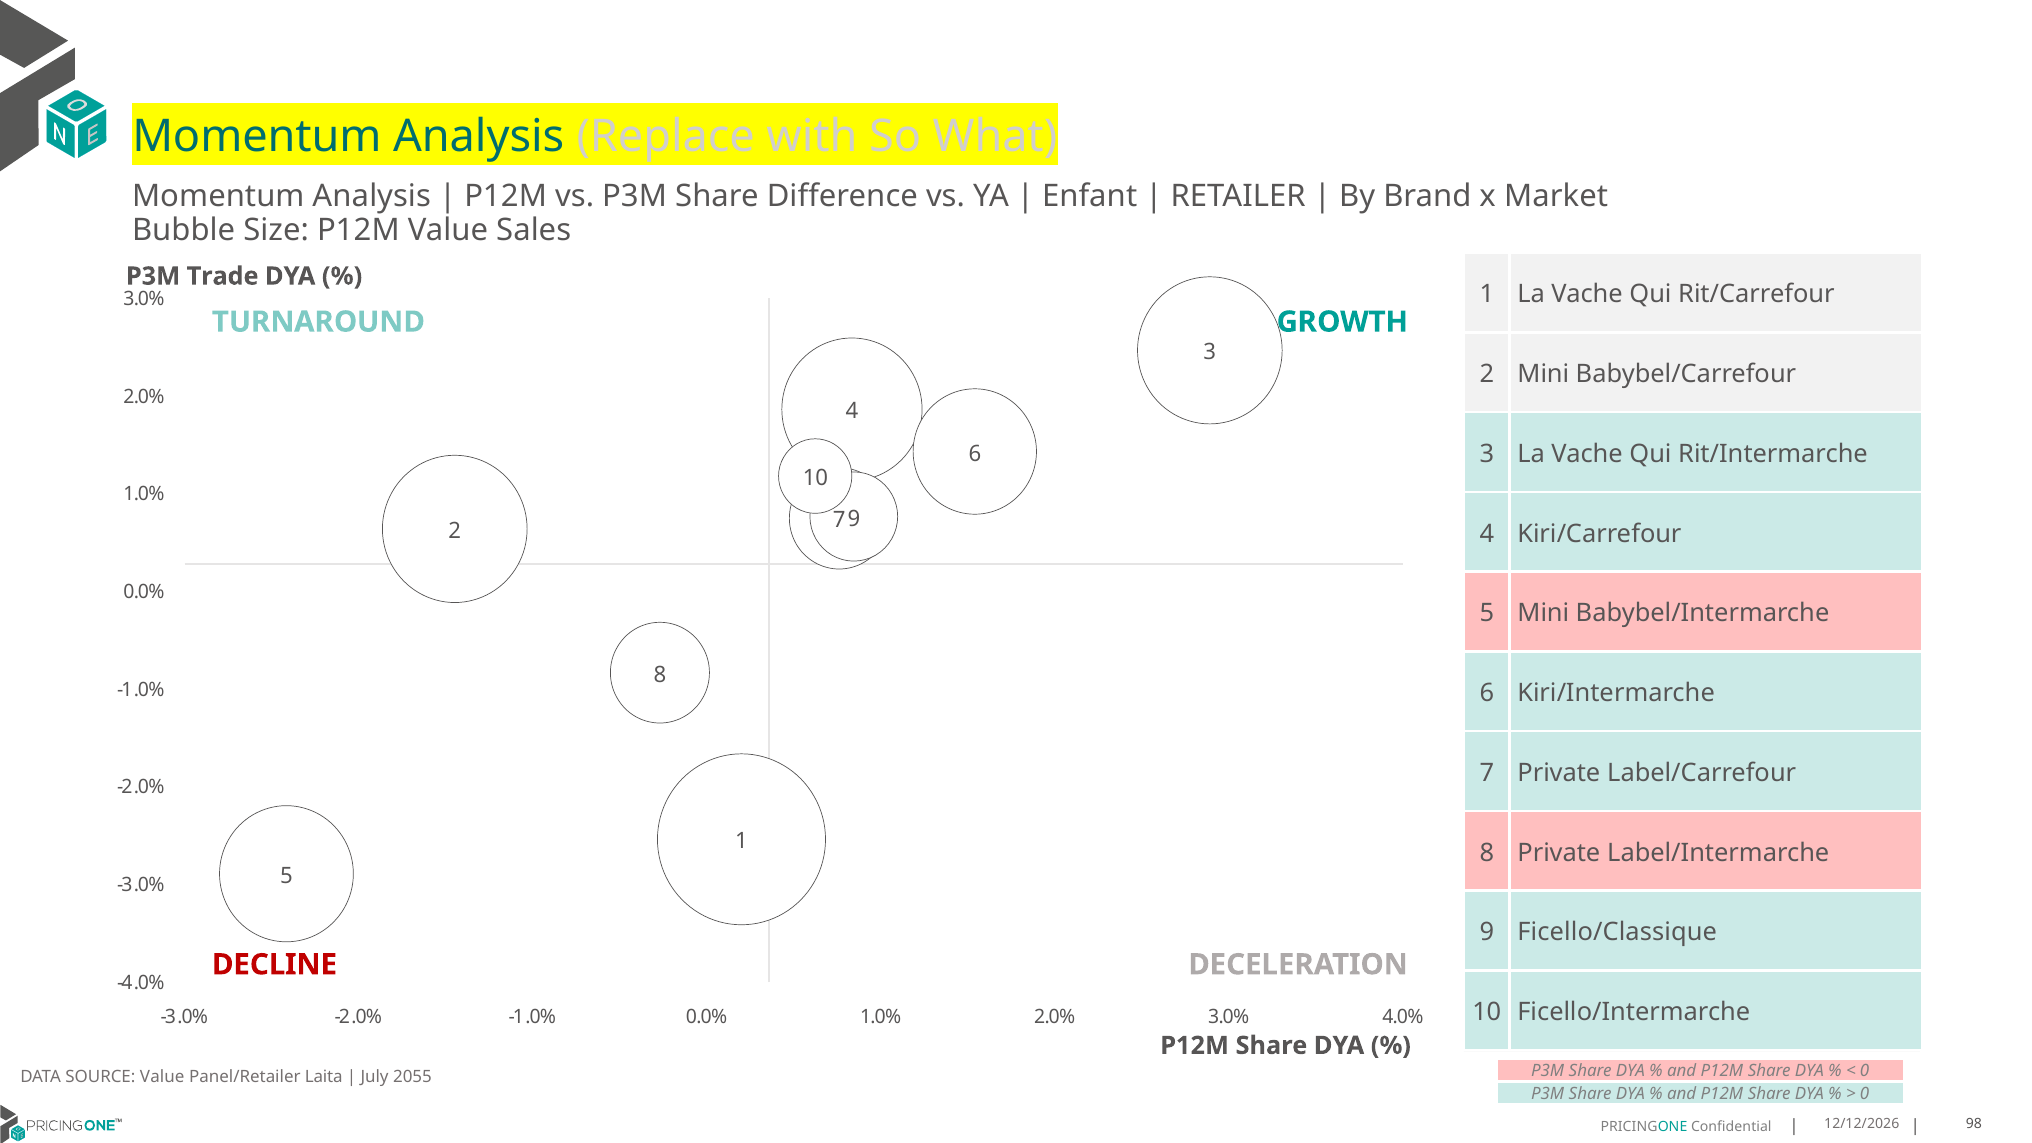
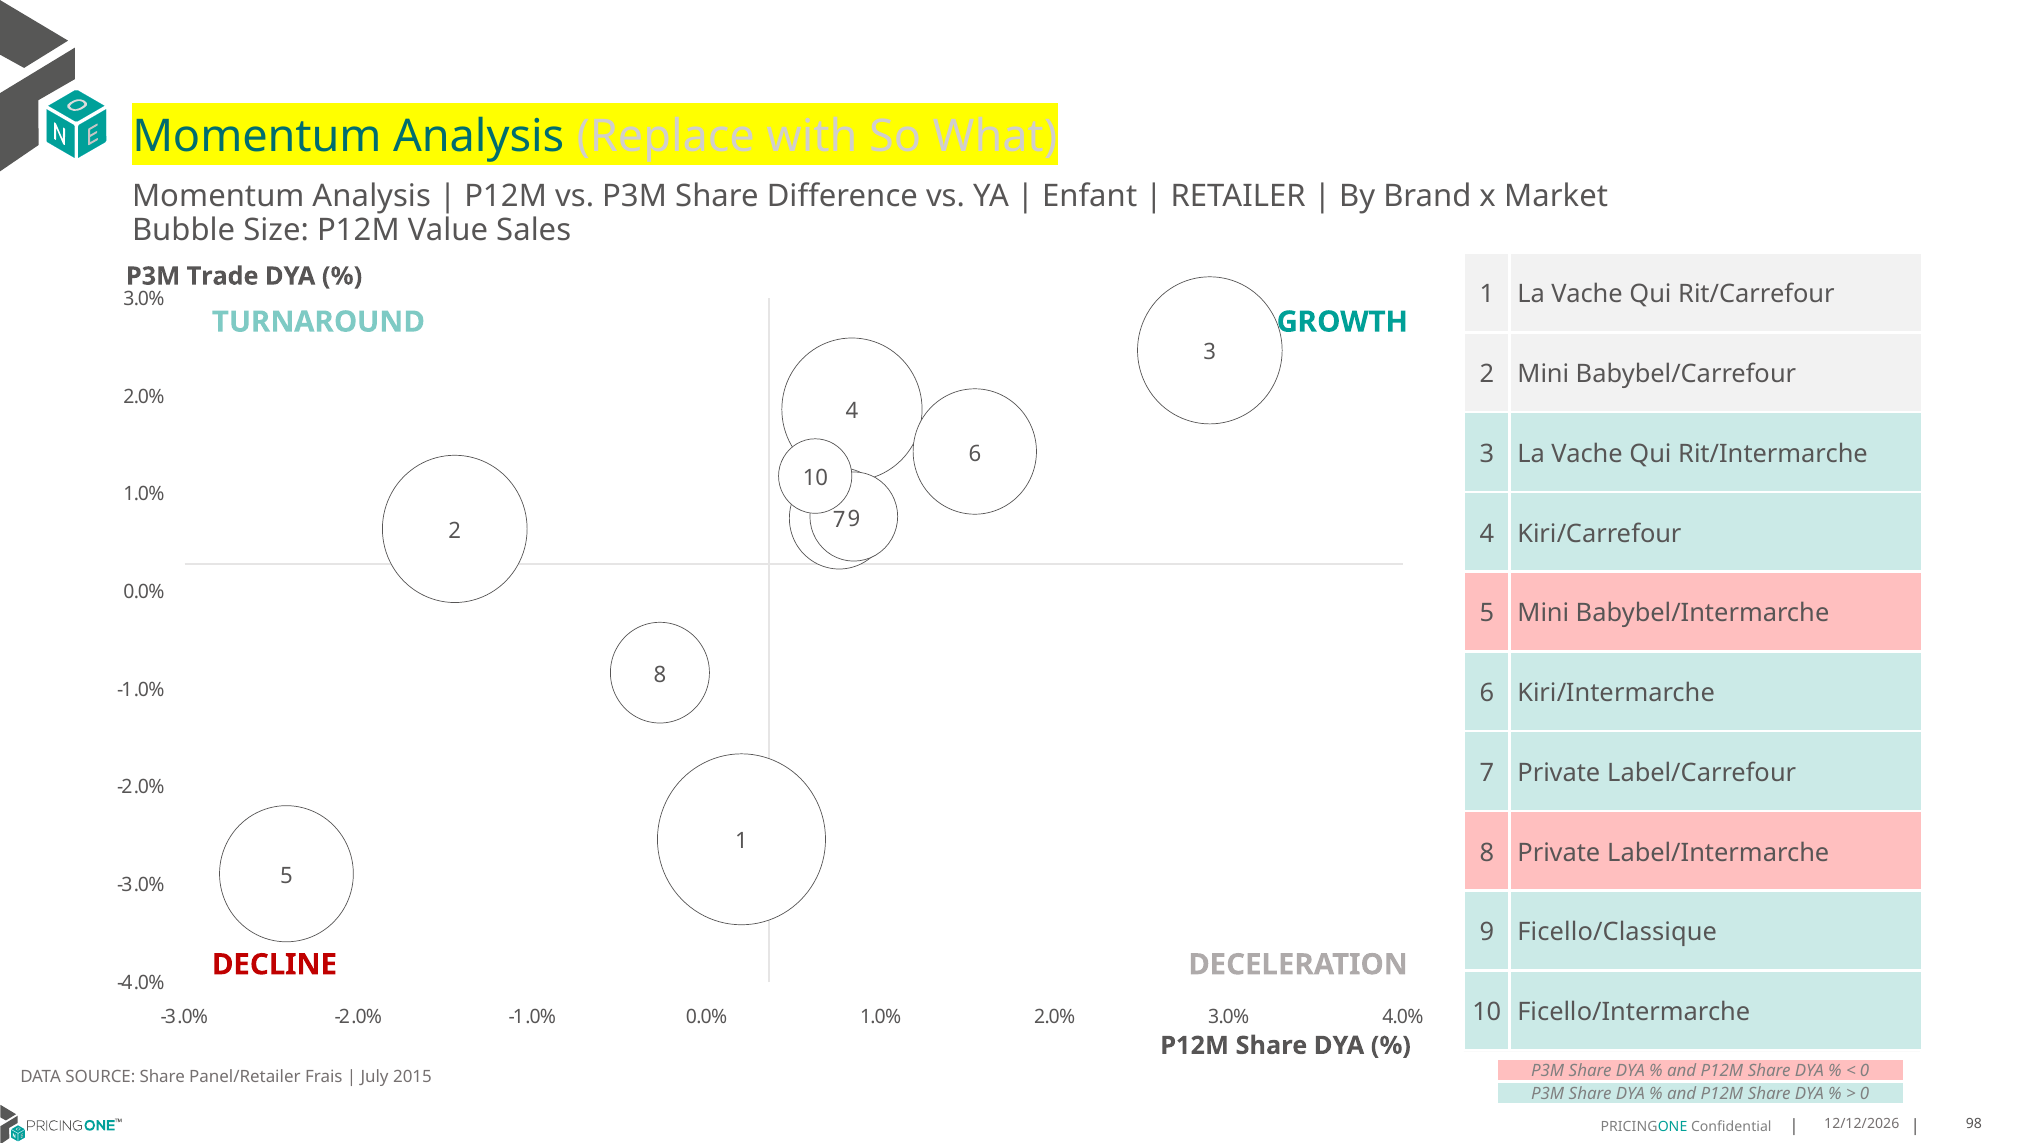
SOURCE Value: Value -> Share (162, 1077)
Laita: Laita -> Frais (324, 1077)
2055: 2055 -> 2015 (412, 1077)
